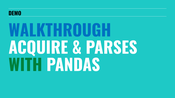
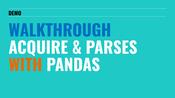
WITH colour: green -> orange (25, 66)
